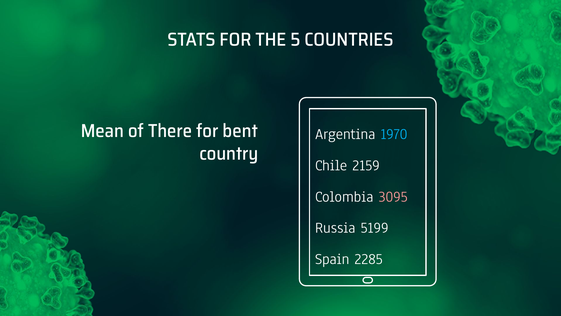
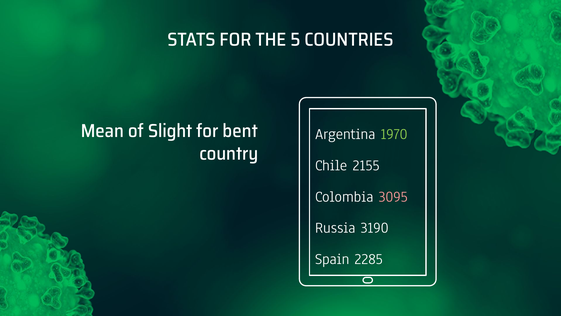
There: There -> Slight (170, 131)
1970 colour: light blue -> light green (394, 134)
2159: 2159 -> 2155 (366, 165)
5199: 5199 -> 3190 (375, 227)
